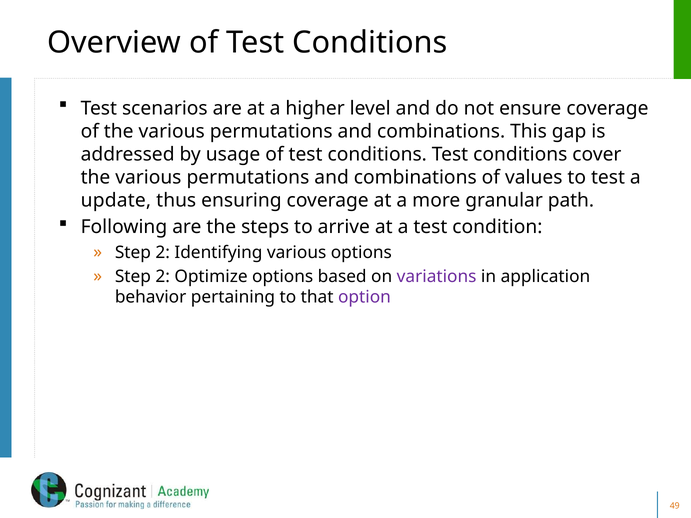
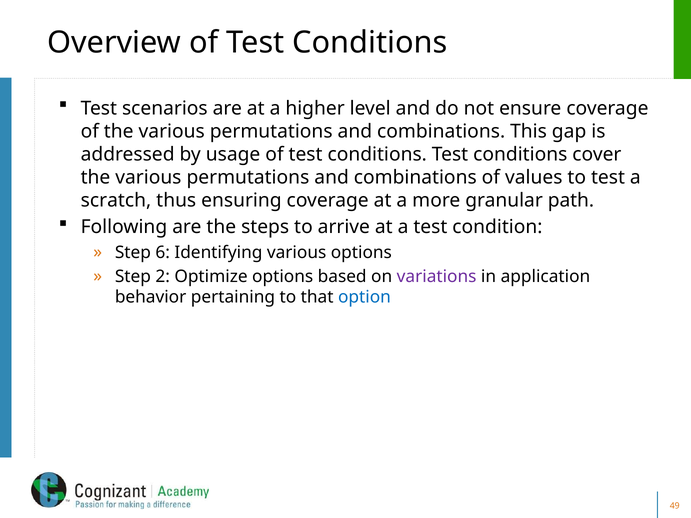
update: update -> scratch (116, 200)
2: 2 -> 6 (163, 252)
option colour: purple -> blue (364, 297)
